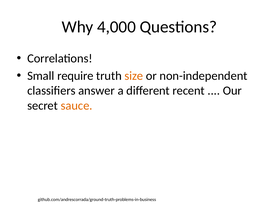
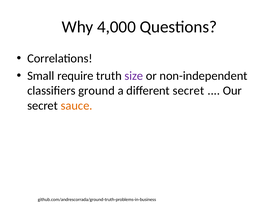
size colour: orange -> purple (134, 76)
answer: answer -> ground (97, 91)
different recent: recent -> secret (188, 91)
